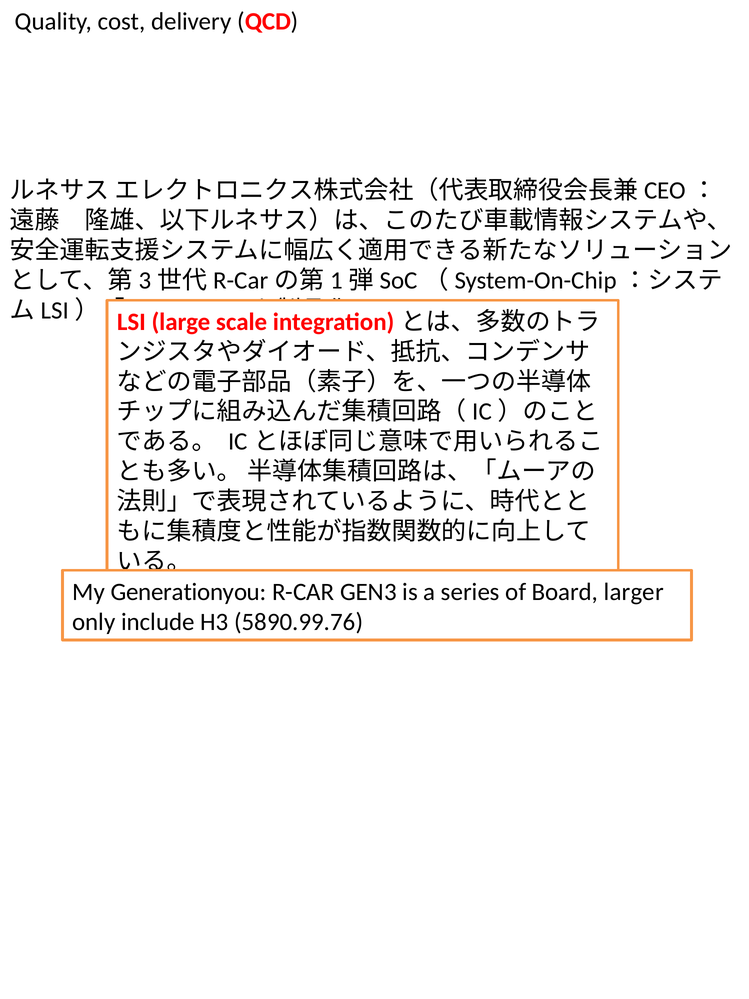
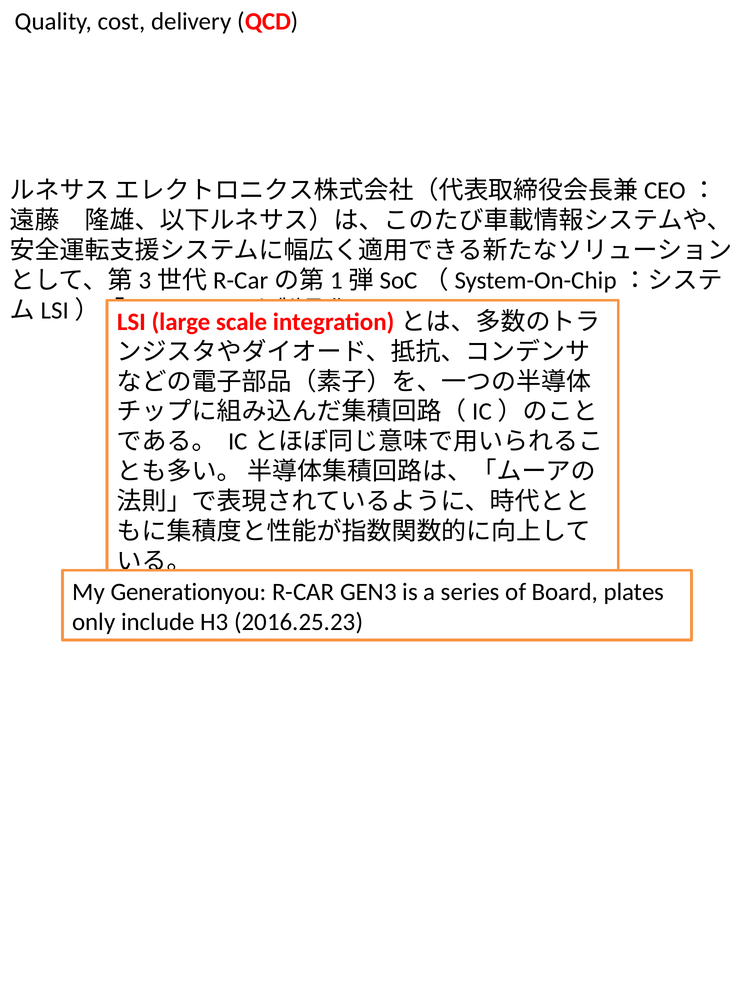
larger: larger -> plates (634, 592)
5890.99.76: 5890.99.76 -> 2016.25.23 (299, 622)
